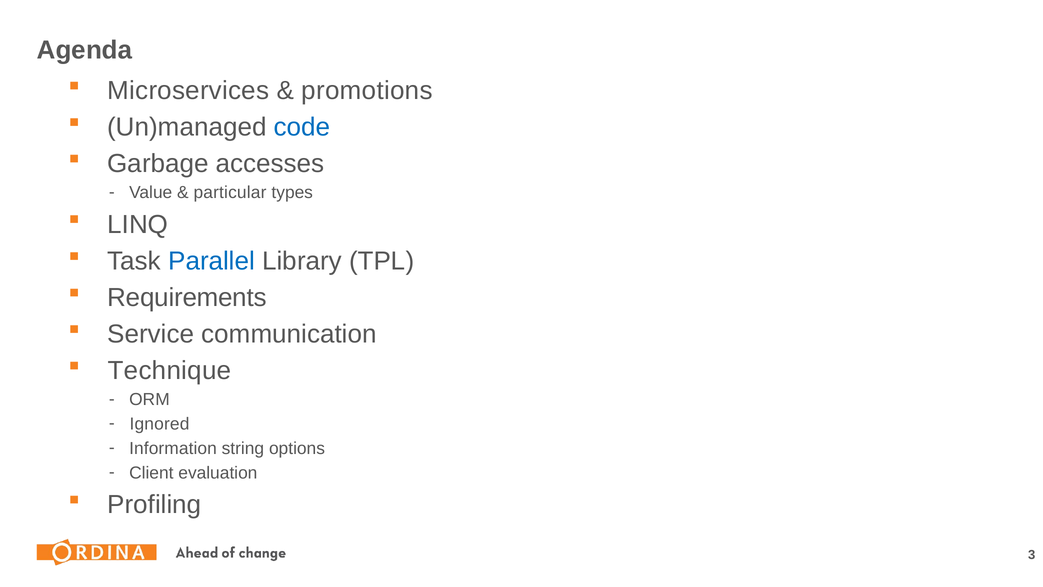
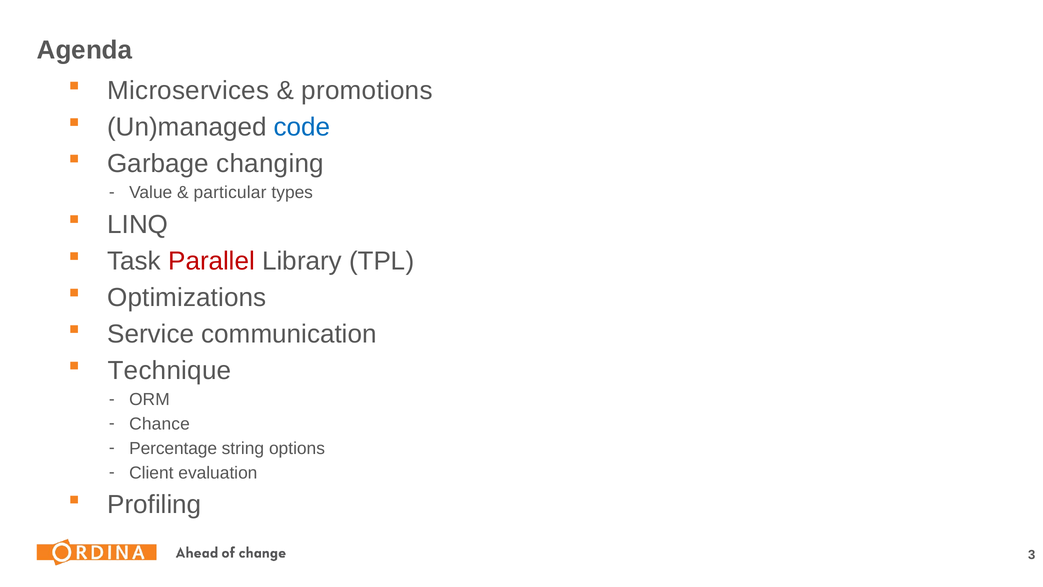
accesses: accesses -> changing (270, 164)
Parallel colour: blue -> red (212, 261)
Requirements: Requirements -> Optimizations (187, 298)
Ignored: Ignored -> Chance (160, 424)
Information: Information -> Percentage (173, 448)
